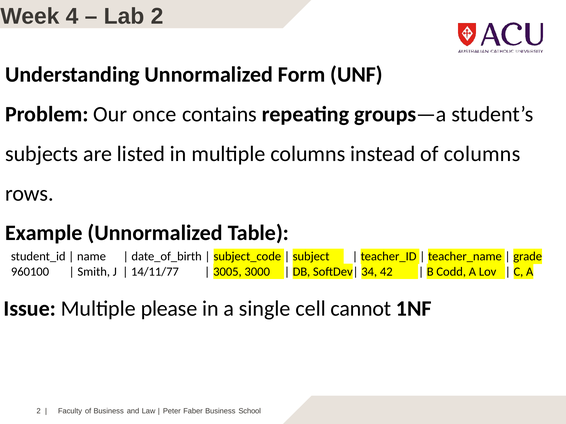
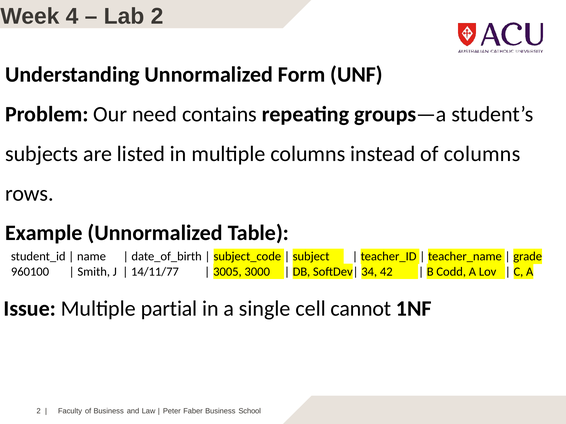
once: once -> need (155, 114)
please: please -> partial (169, 309)
